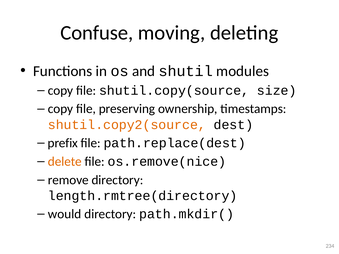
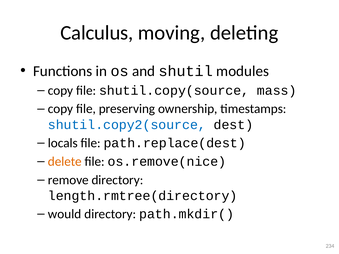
Confuse: Confuse -> Calculus (97, 33)
size: size -> mass (277, 91)
shutil.copy2(source colour: orange -> blue (127, 125)
prefix: prefix -> locals (63, 143)
